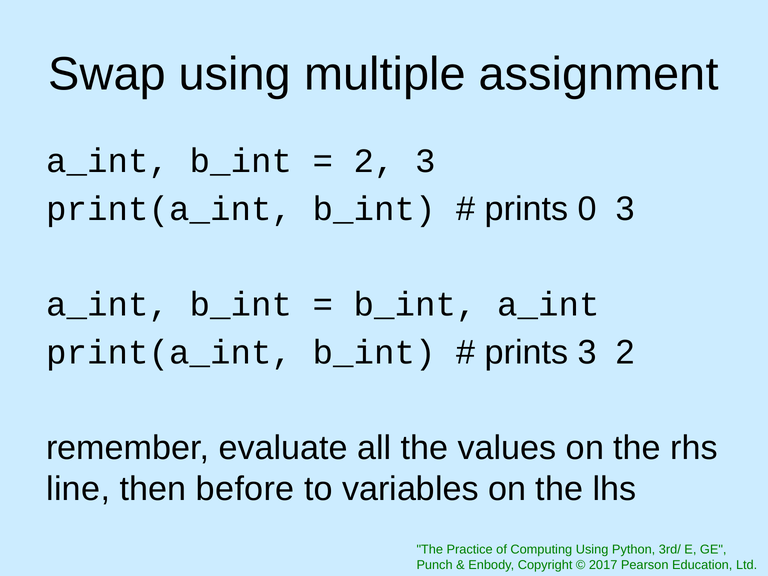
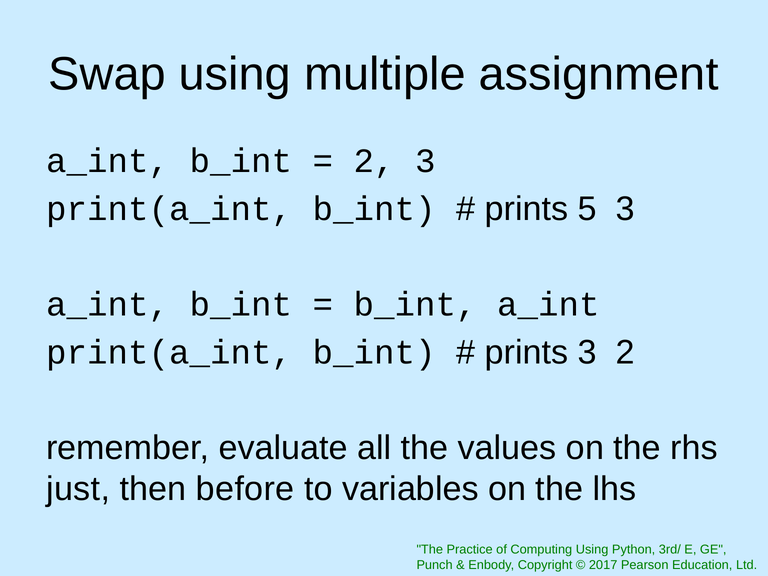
0: 0 -> 5 (587, 209)
line: line -> just (78, 489)
